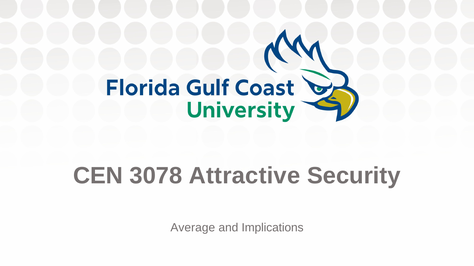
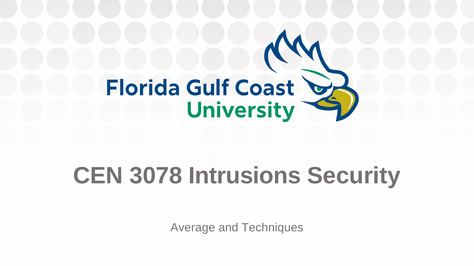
Attractive: Attractive -> Intrusions (245, 176)
Implications: Implications -> Techniques (272, 228)
